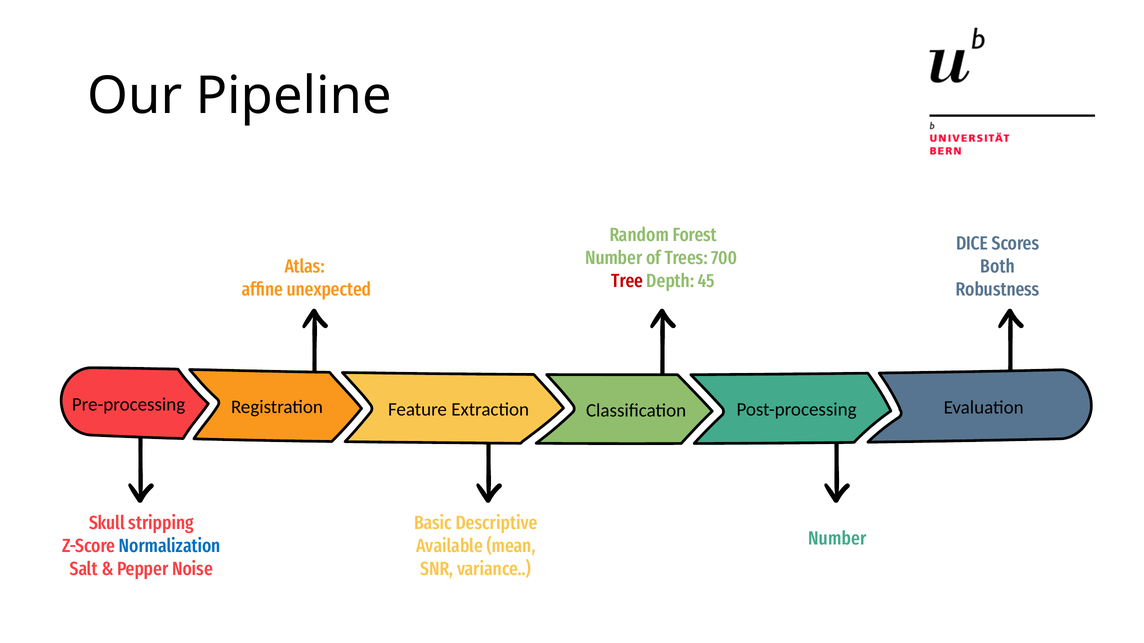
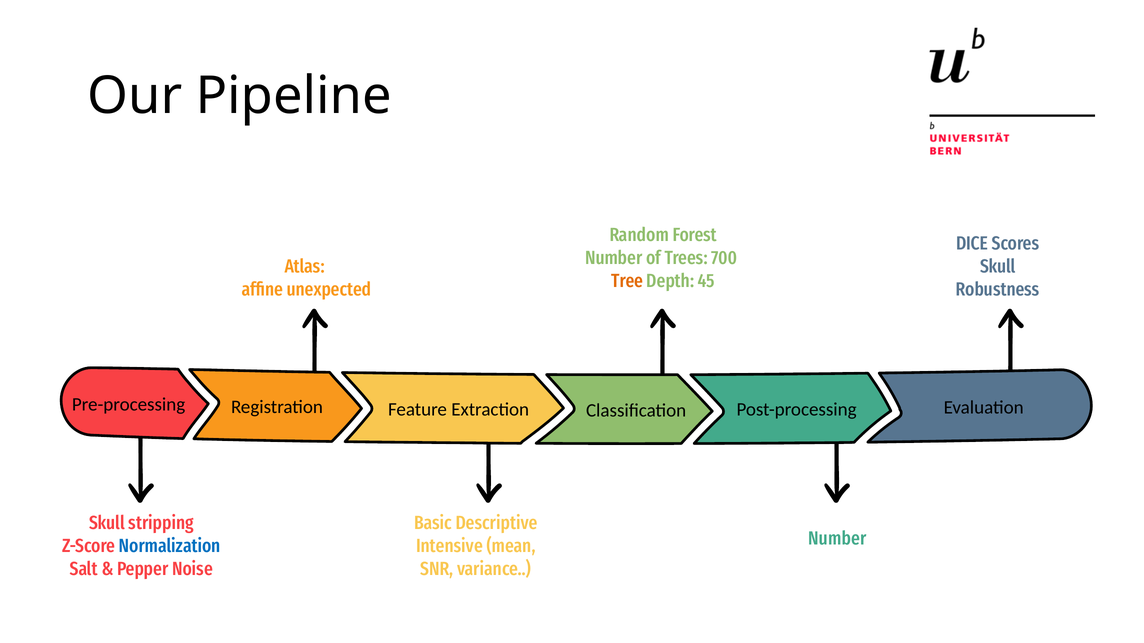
Both: Both -> Skull (998, 267)
Tree colour: red -> orange (627, 281)
Available: Available -> Intensive (449, 546)
